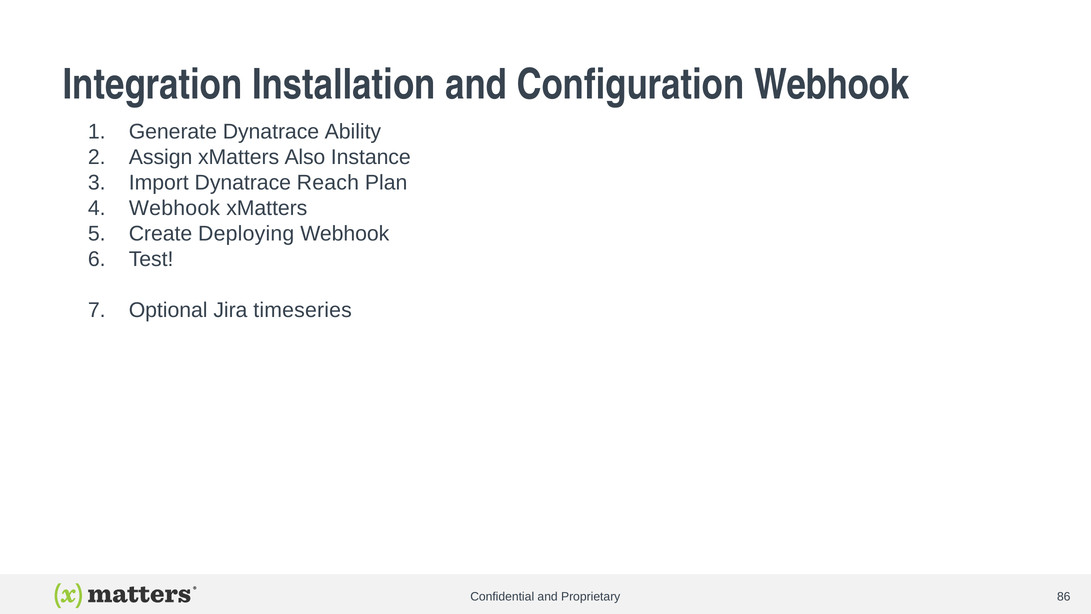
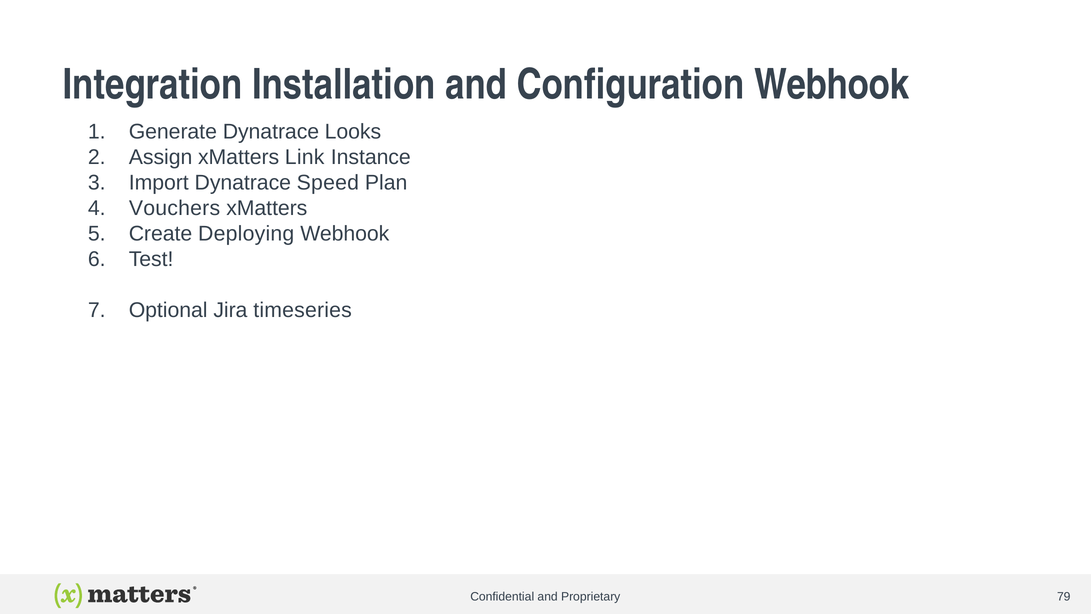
Ability: Ability -> Looks (353, 132)
Also: Also -> Link (305, 157)
Reach: Reach -> Speed (328, 183)
Webhook: Webhook -> Vouchers (175, 208)
86: 86 -> 79 (1064, 596)
